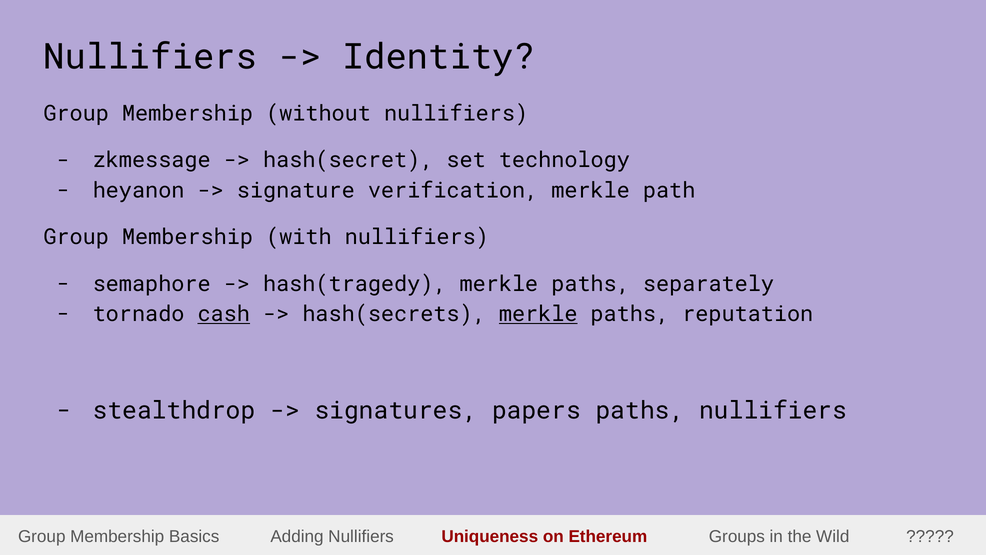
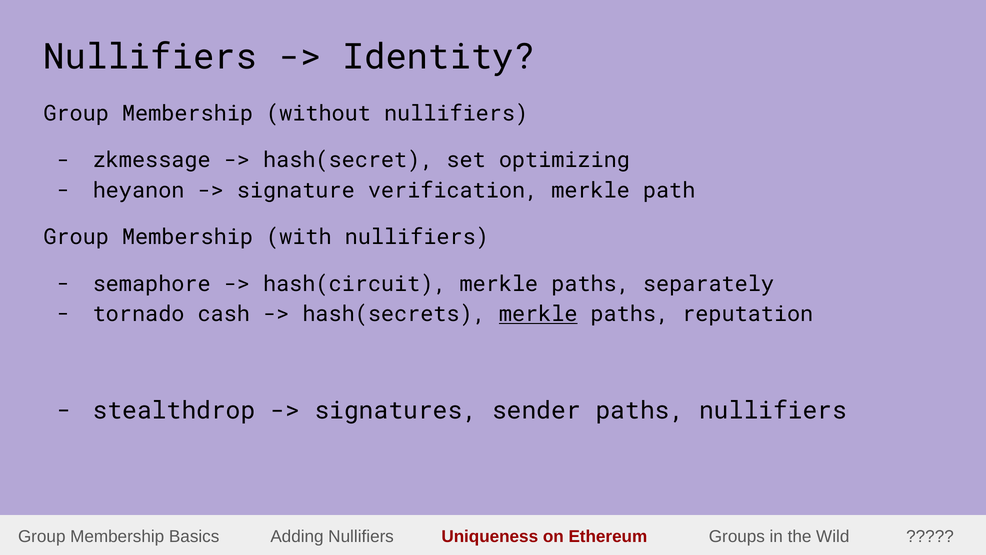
technology: technology -> optimizing (564, 160)
hash(tragedy: hash(tragedy -> hash(circuit (355, 284)
cash underline: present -> none (224, 314)
papers: papers -> sender (536, 410)
